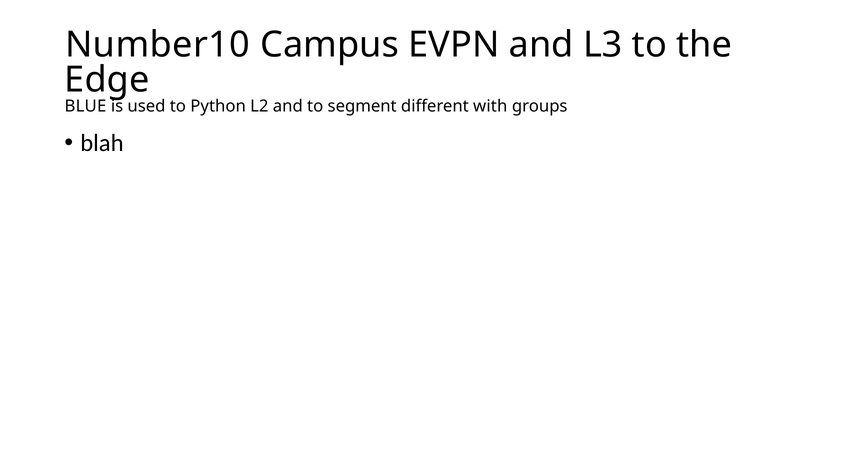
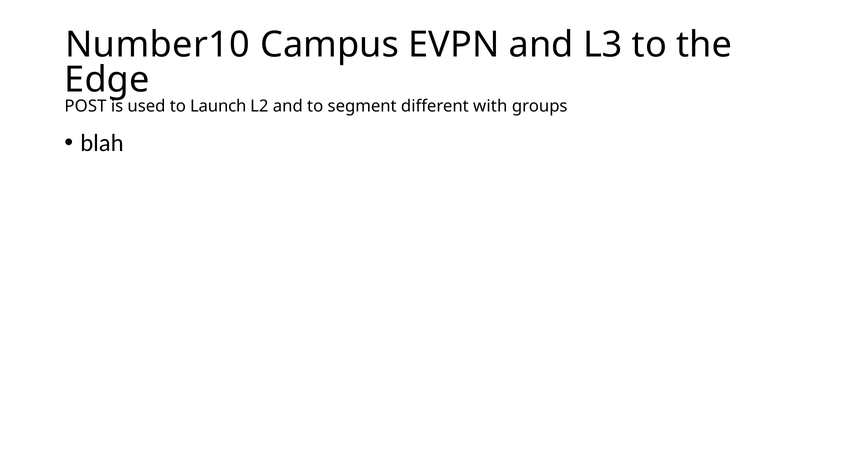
BLUE: BLUE -> POST (85, 106)
Python: Python -> Launch (218, 106)
